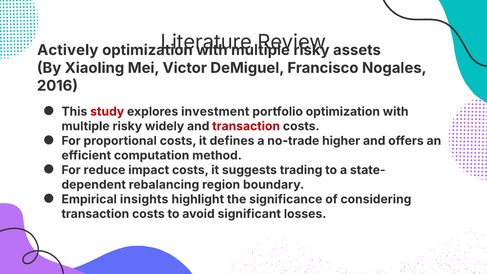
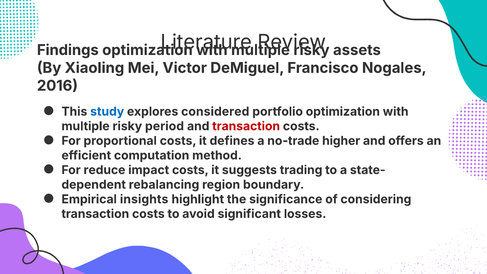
Actively: Actively -> Findings (68, 50)
study colour: red -> blue (107, 112)
investment: investment -> considered (215, 112)
widely: widely -> period (165, 126)
